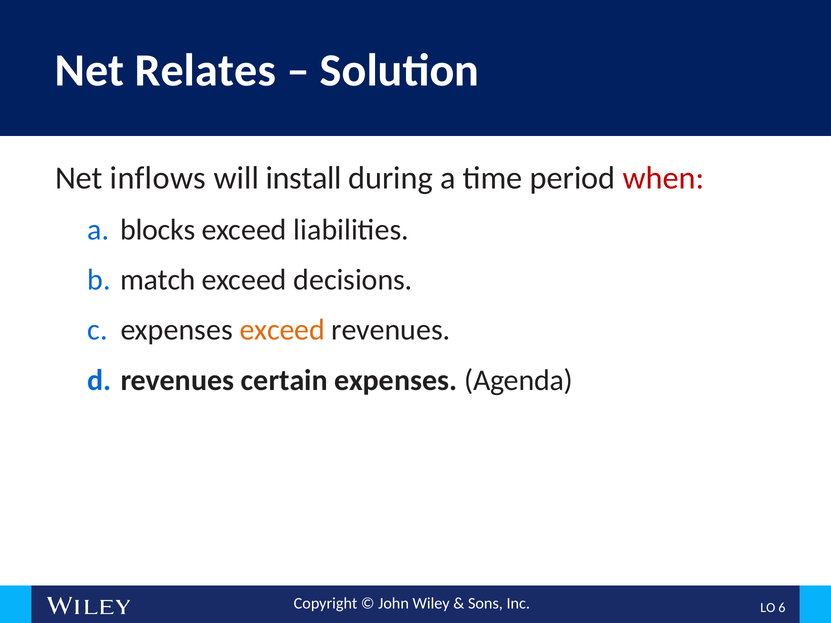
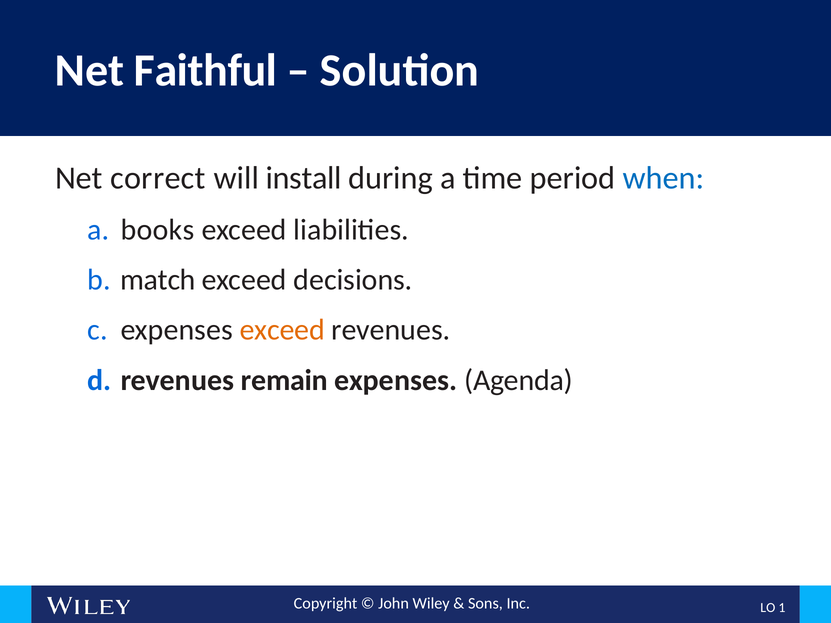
Relates: Relates -> Faithful (206, 71)
inflows: inflows -> correct (158, 178)
when colour: red -> blue (664, 178)
blocks: blocks -> books (158, 230)
certain: certain -> remain (284, 380)
6: 6 -> 1 (782, 608)
